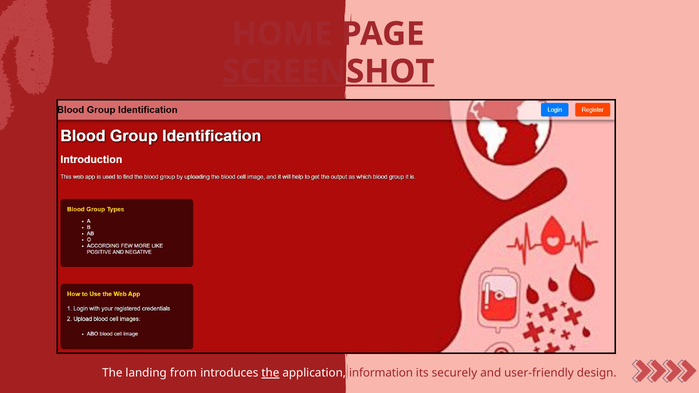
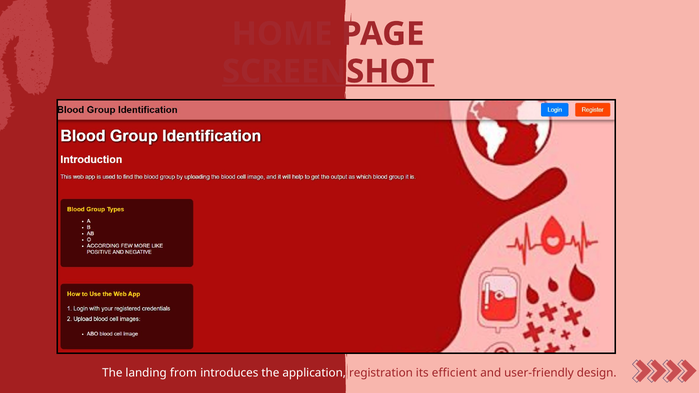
the underline: present -> none (270, 373)
information: information -> registration (381, 373)
securely: securely -> efficient (454, 373)
